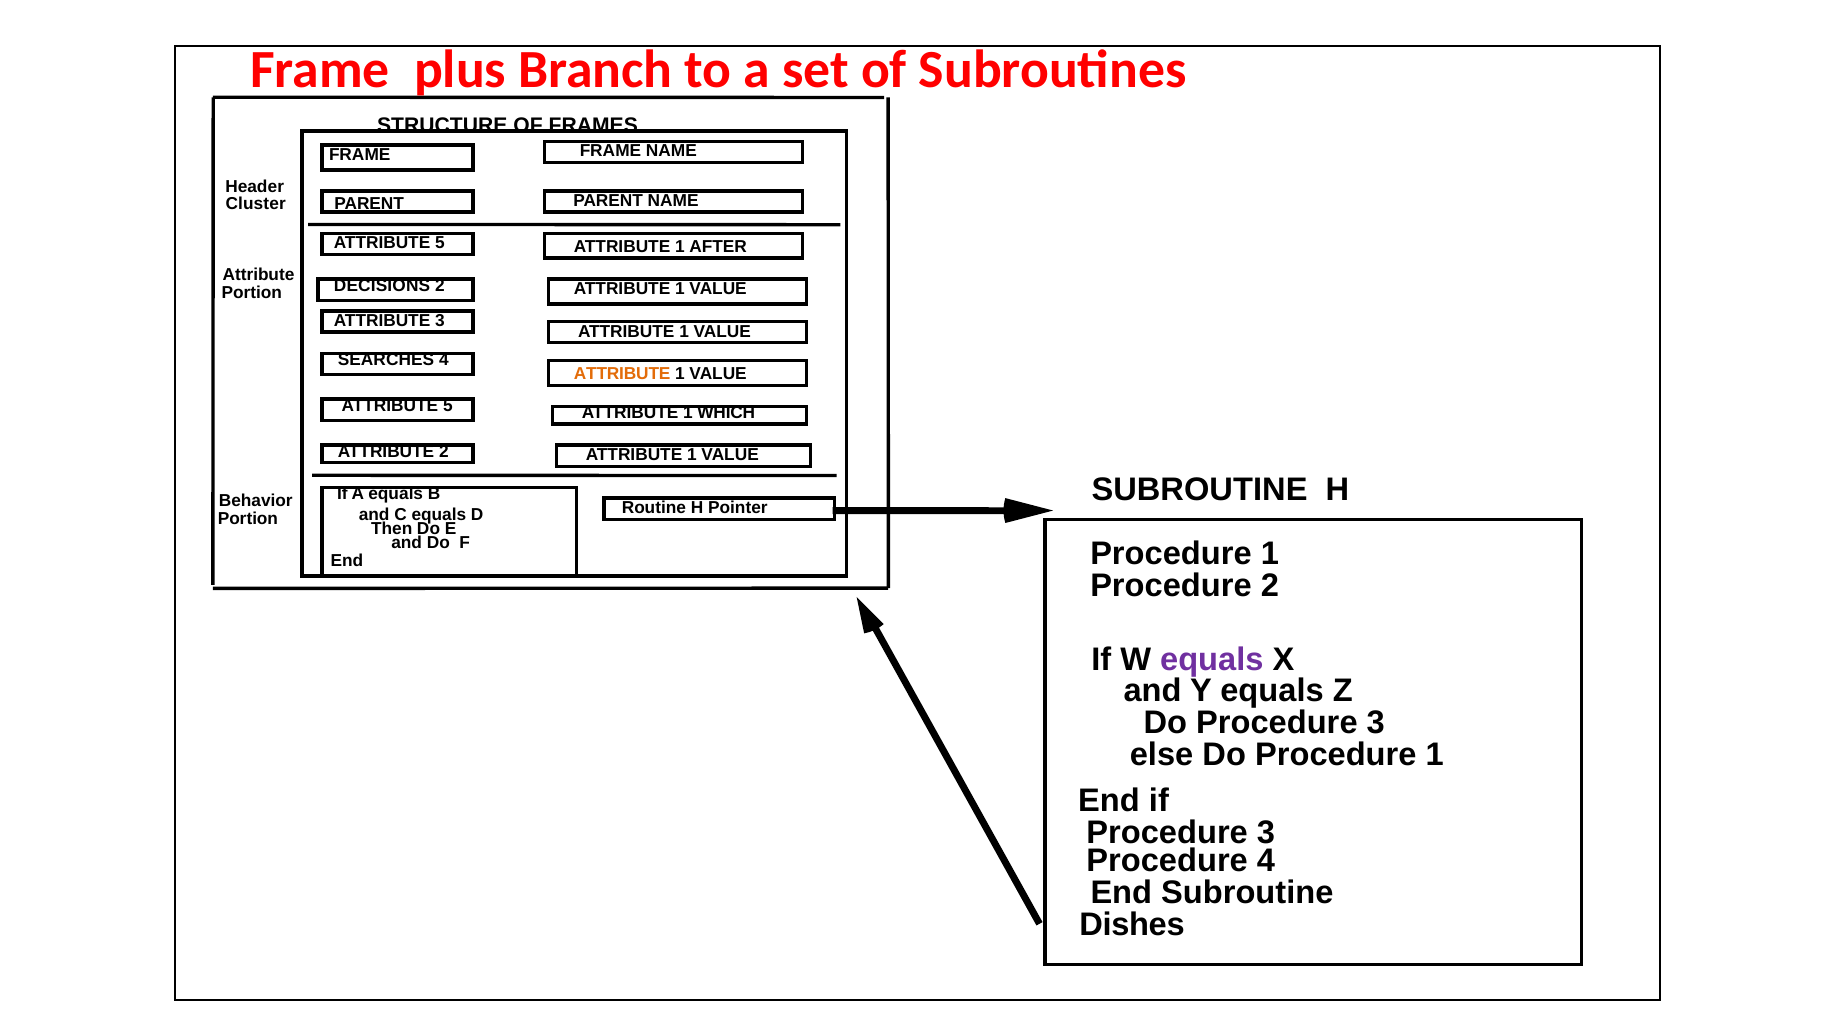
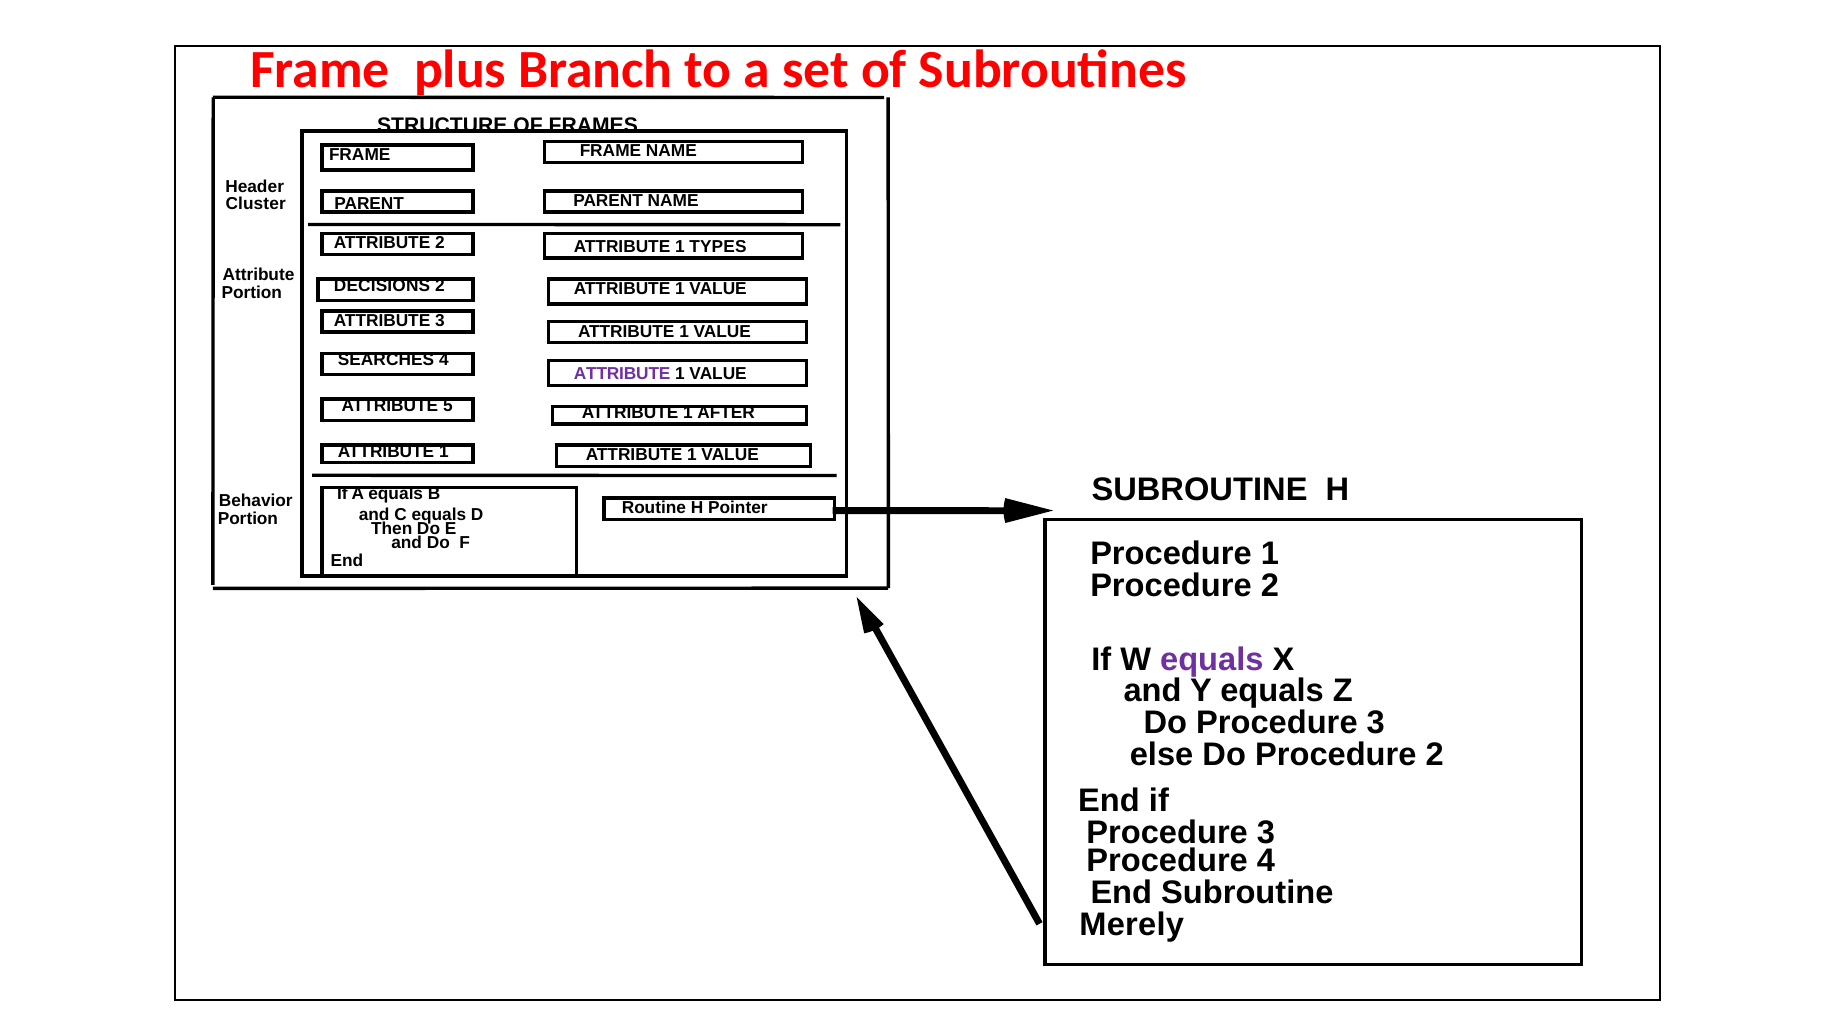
5: 5 -> 2 (440, 243)
AFTER: AFTER -> TYPES (718, 247)
ATTRIBUTE colour: orange -> purple (622, 374)
WHICH: WHICH -> AFTER (726, 413)
2: 2 -> 1 (444, 452)
Do Procedure 1: 1 -> 2 (1435, 755)
Dishes: Dishes -> Merely (1132, 925)
